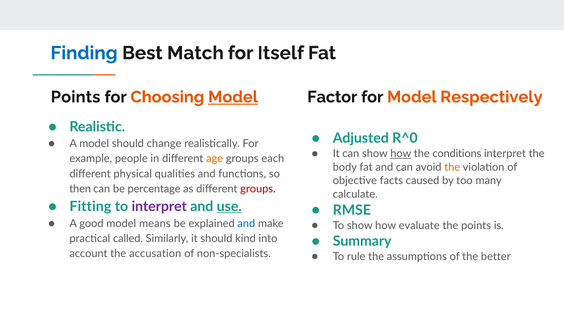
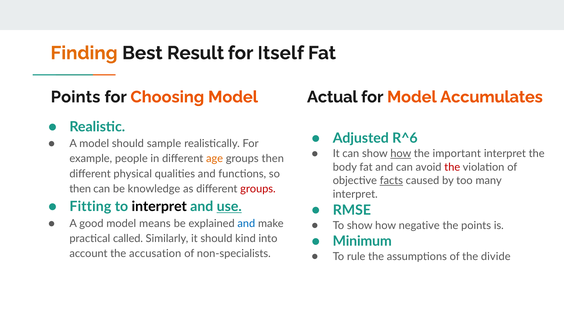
Finding colour: blue -> orange (84, 53)
Match: Match -> Result (196, 53)
Model underline: present -> none (233, 97)
Factor: Factor -> Actual (332, 97)
Respectively: Respectively -> Accumulates (492, 97)
R^0: R^0 -> R^6 (405, 138)
change: change -> sample (164, 144)
conditions: conditions -> important (457, 154)
groups each: each -> then (273, 159)
the colour: orange -> red (452, 167)
facts underline: none -> present (391, 181)
percentage: percentage -> knowledge (154, 189)
calculate: calculate -> interpret (355, 194)
interpret colour: purple -> black (159, 207)
evaluate: evaluate -> negative (419, 226)
Summary: Summary -> Minimum (362, 241)
better: better -> divide (496, 257)
